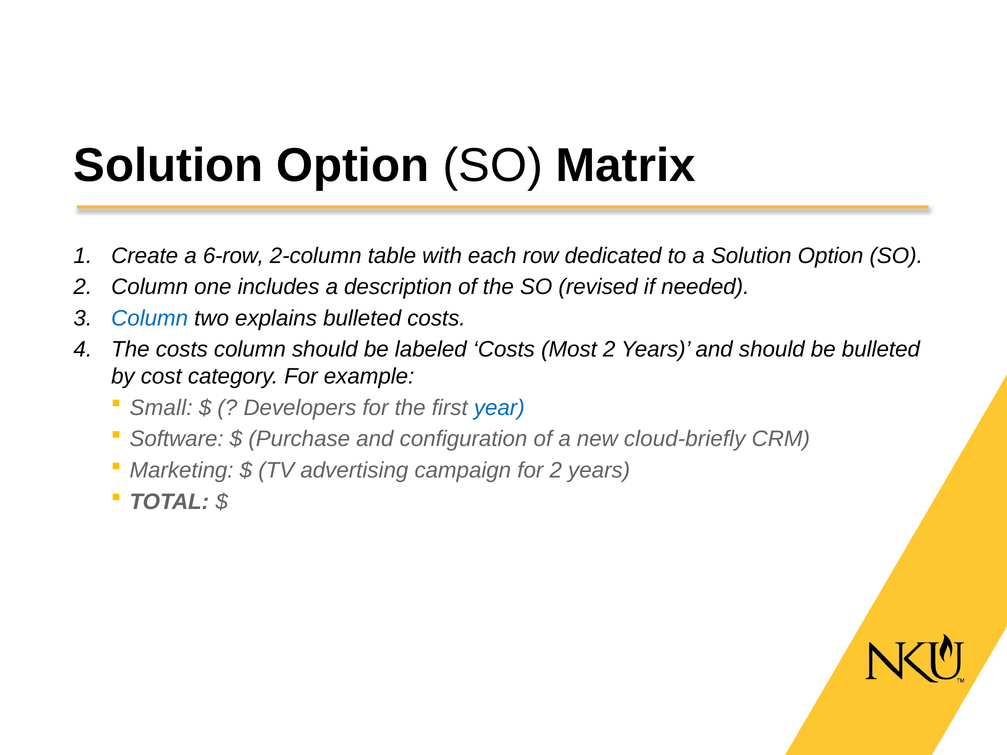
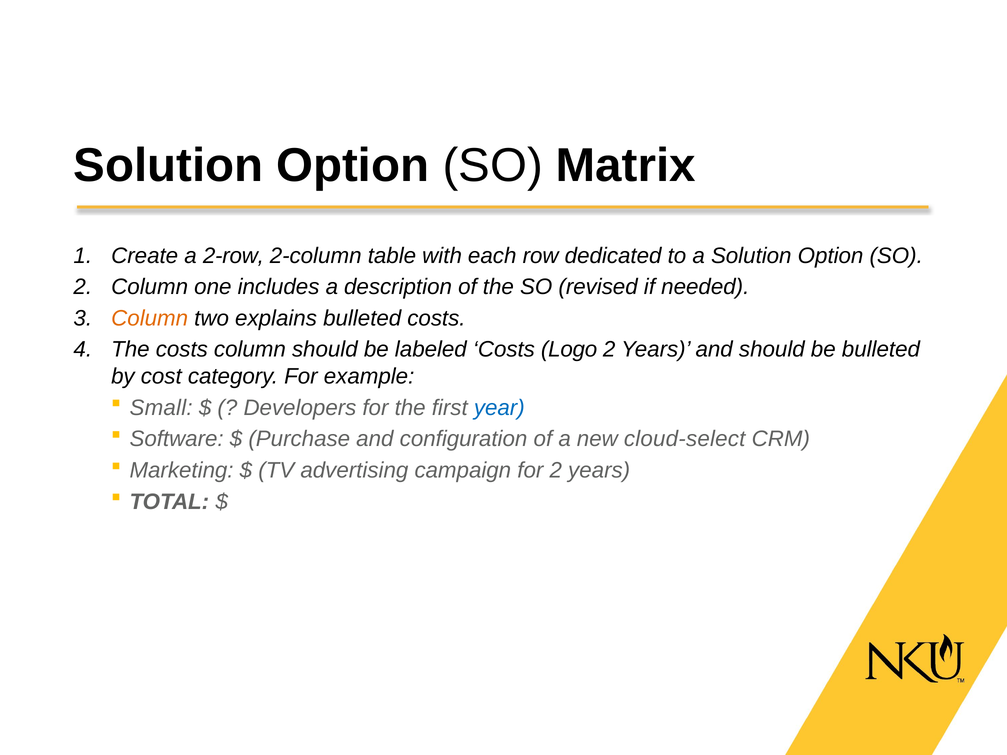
6-row: 6-row -> 2-row (233, 256)
Column colour: blue -> orange (150, 318)
Most: Most -> Logo (569, 350)
cloud-briefly: cloud-briefly -> cloud-select (685, 439)
